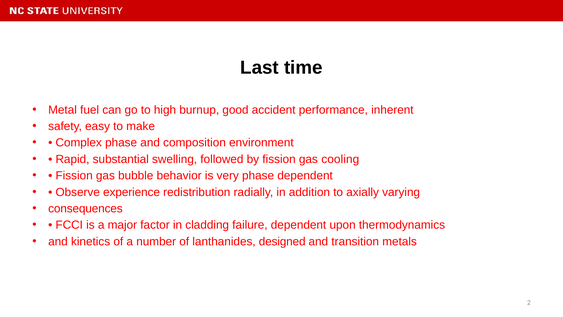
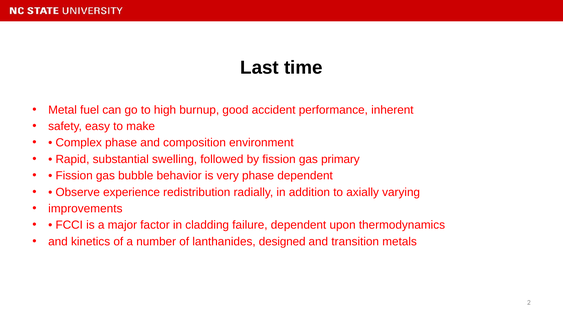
cooling: cooling -> primary (340, 159)
consequences: consequences -> improvements (85, 208)
